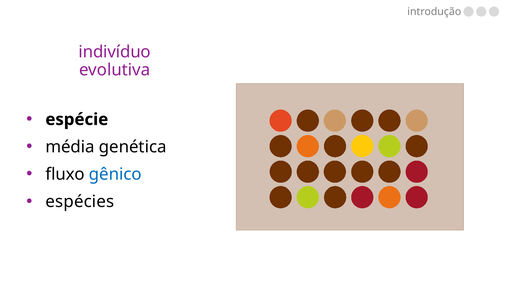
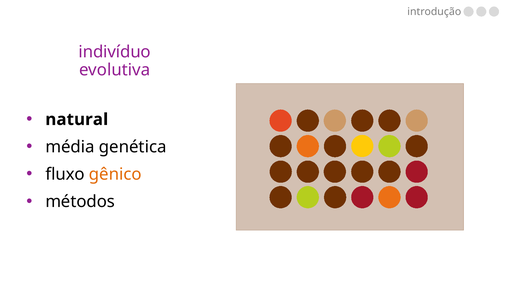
espécie: espécie -> natural (77, 119)
gênico colour: blue -> orange (115, 174)
espécies: espécies -> métodos (80, 202)
